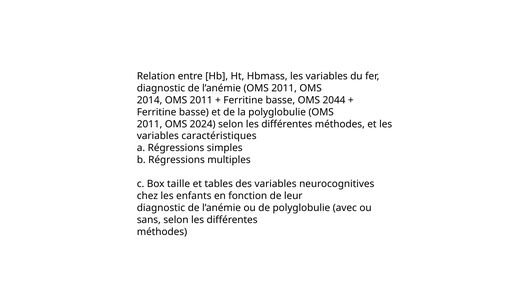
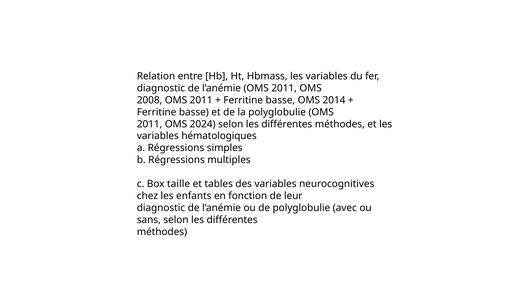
2014: 2014 -> 2008 (150, 100)
2044: 2044 -> 2014 (334, 100)
caractéristiques: caractéristiques -> hématologiques (219, 136)
